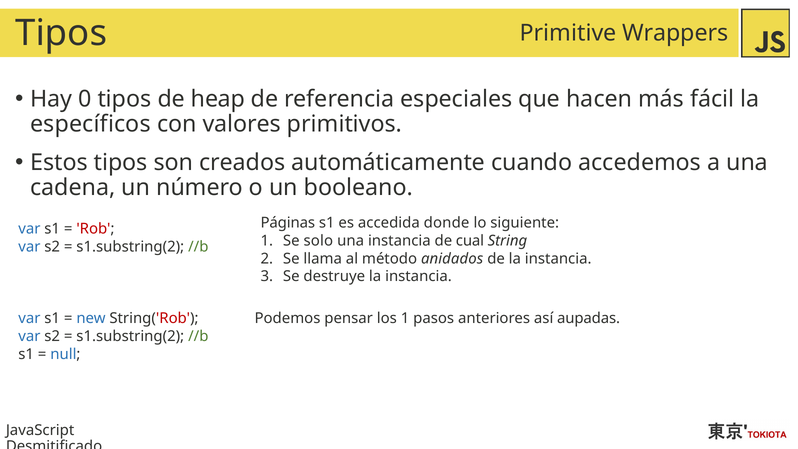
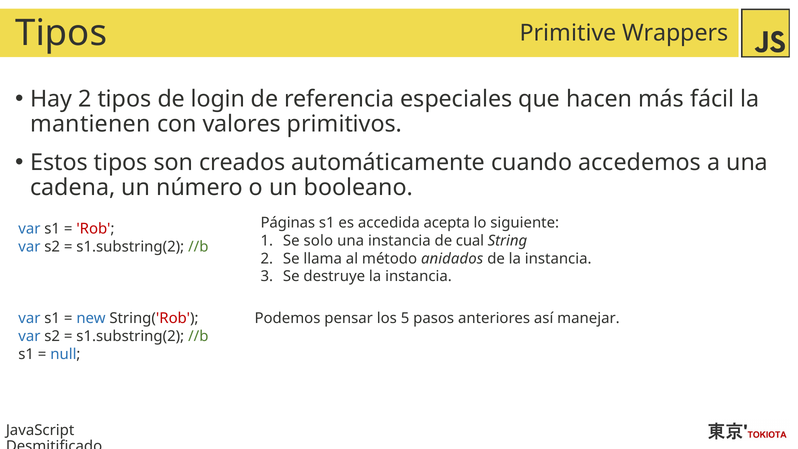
Hay 0: 0 -> 2 (85, 99)
heap: heap -> login (218, 99)
específicos: específicos -> mantienen (90, 124)
donde: donde -> acepta (447, 223)
los 1: 1 -> 5 (405, 318)
aupadas: aupadas -> manejar (588, 318)
